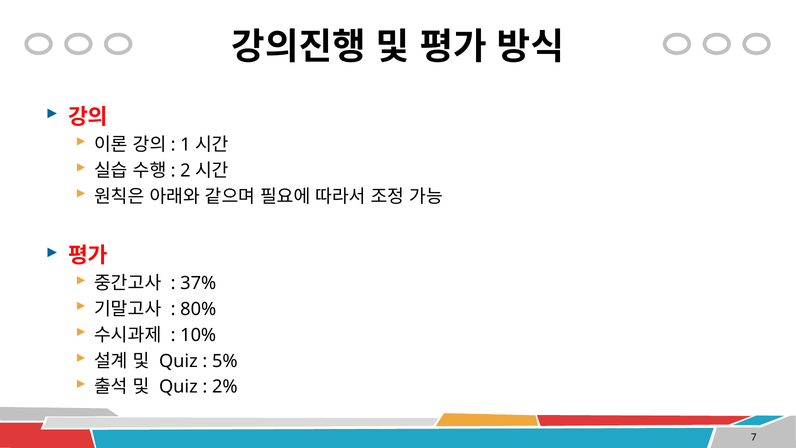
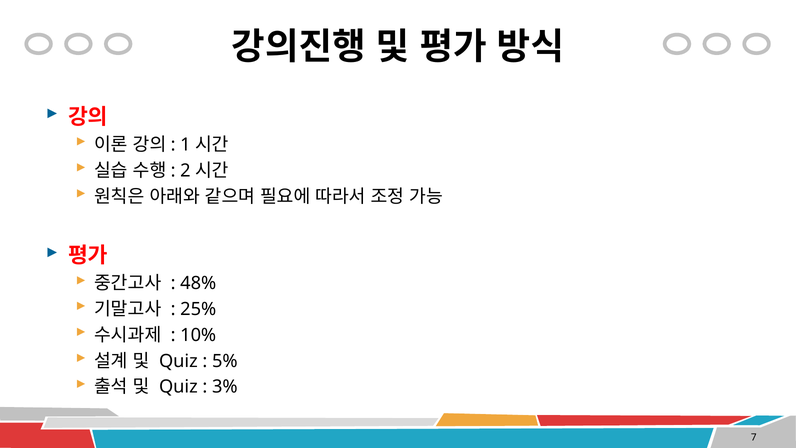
37%: 37% -> 48% (198, 283)
80%: 80% -> 25% (198, 309)
2%: 2% -> 3% (225, 387)
